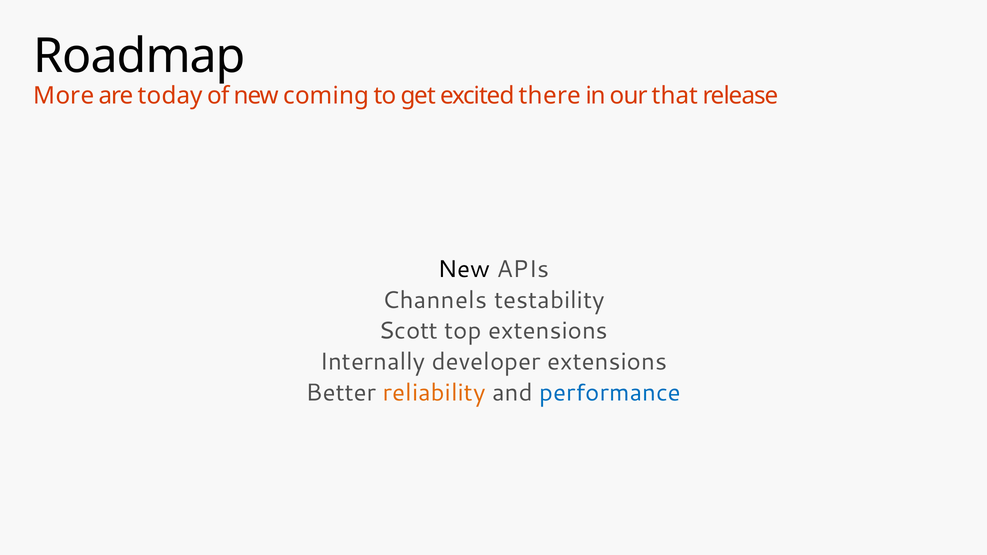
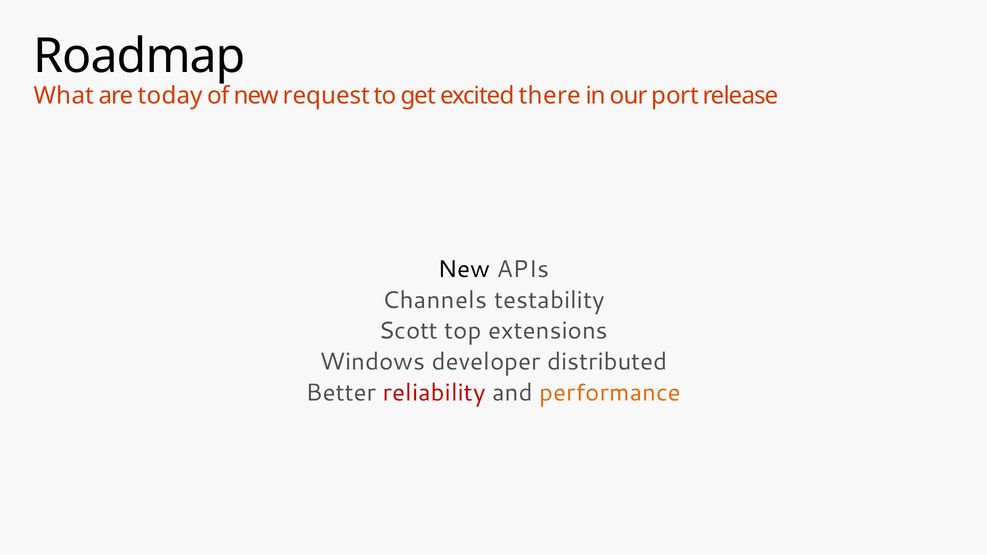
More: More -> What (64, 96)
coming: coming -> request (326, 96)
that: that -> port (675, 96)
Internally: Internally -> Windows (372, 362)
developer extensions: extensions -> distributed (607, 362)
reliability colour: orange -> red (434, 393)
performance colour: blue -> orange (610, 393)
